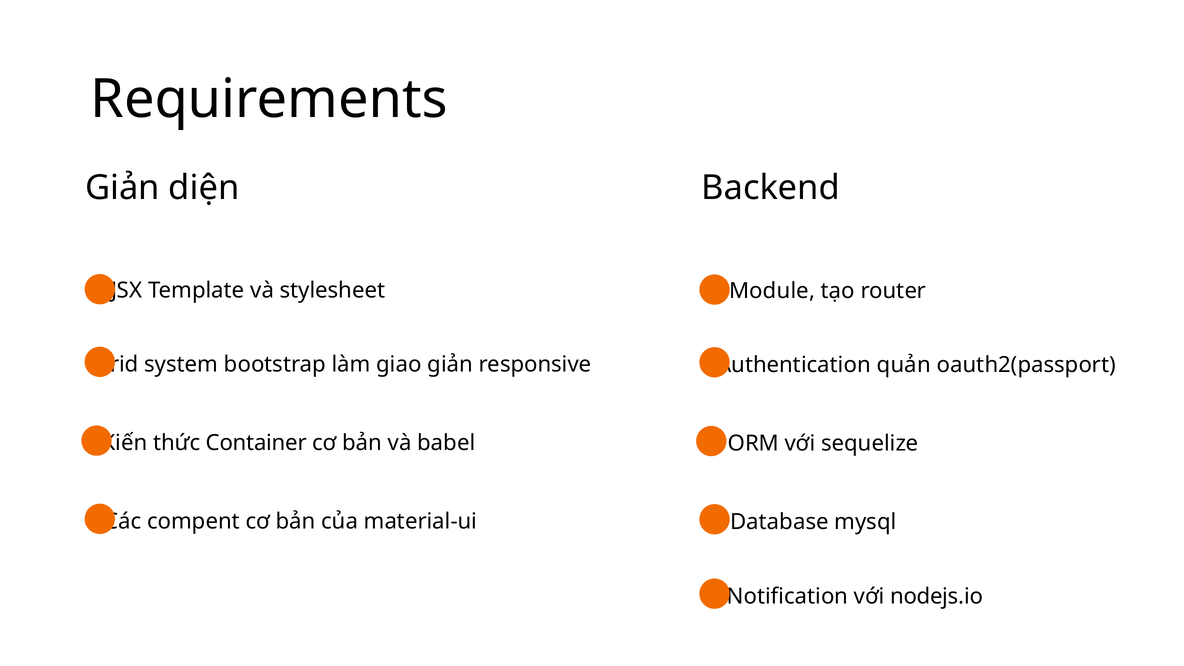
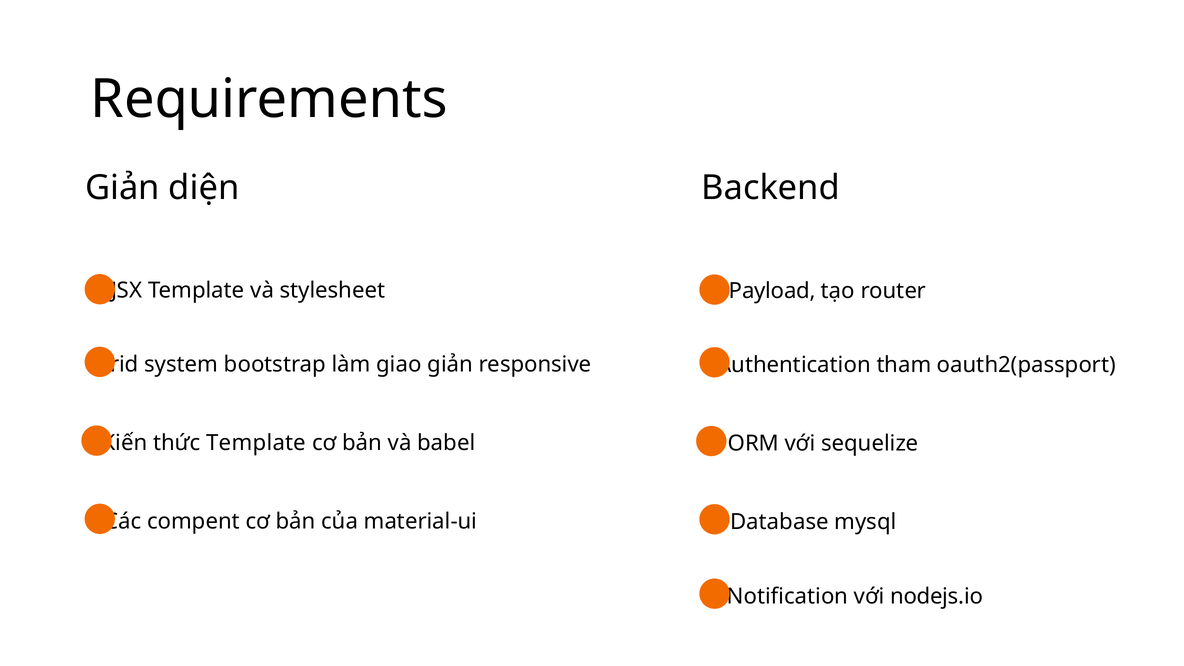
Module: Module -> Payload (772, 291)
quản: quản -> tham (904, 365)
thức Container: Container -> Template (256, 443)
